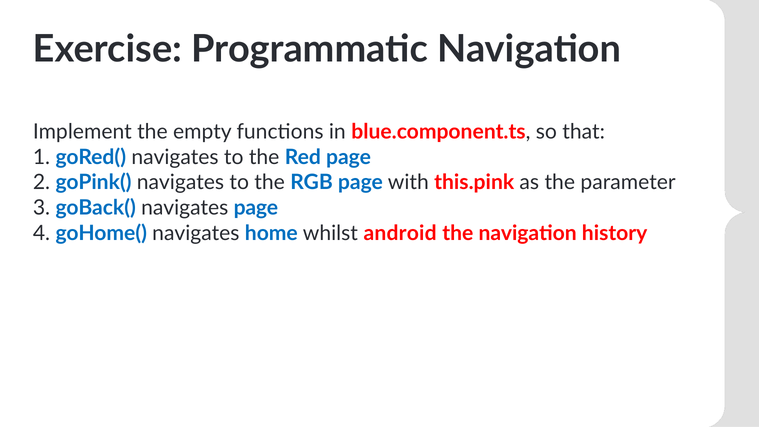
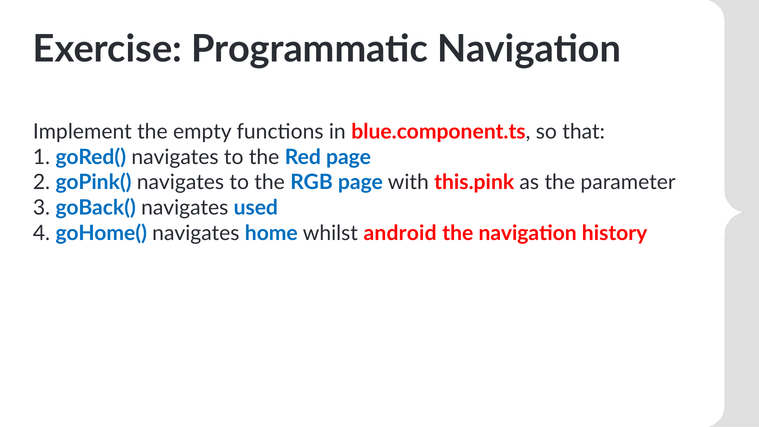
navigates page: page -> used (256, 208)
